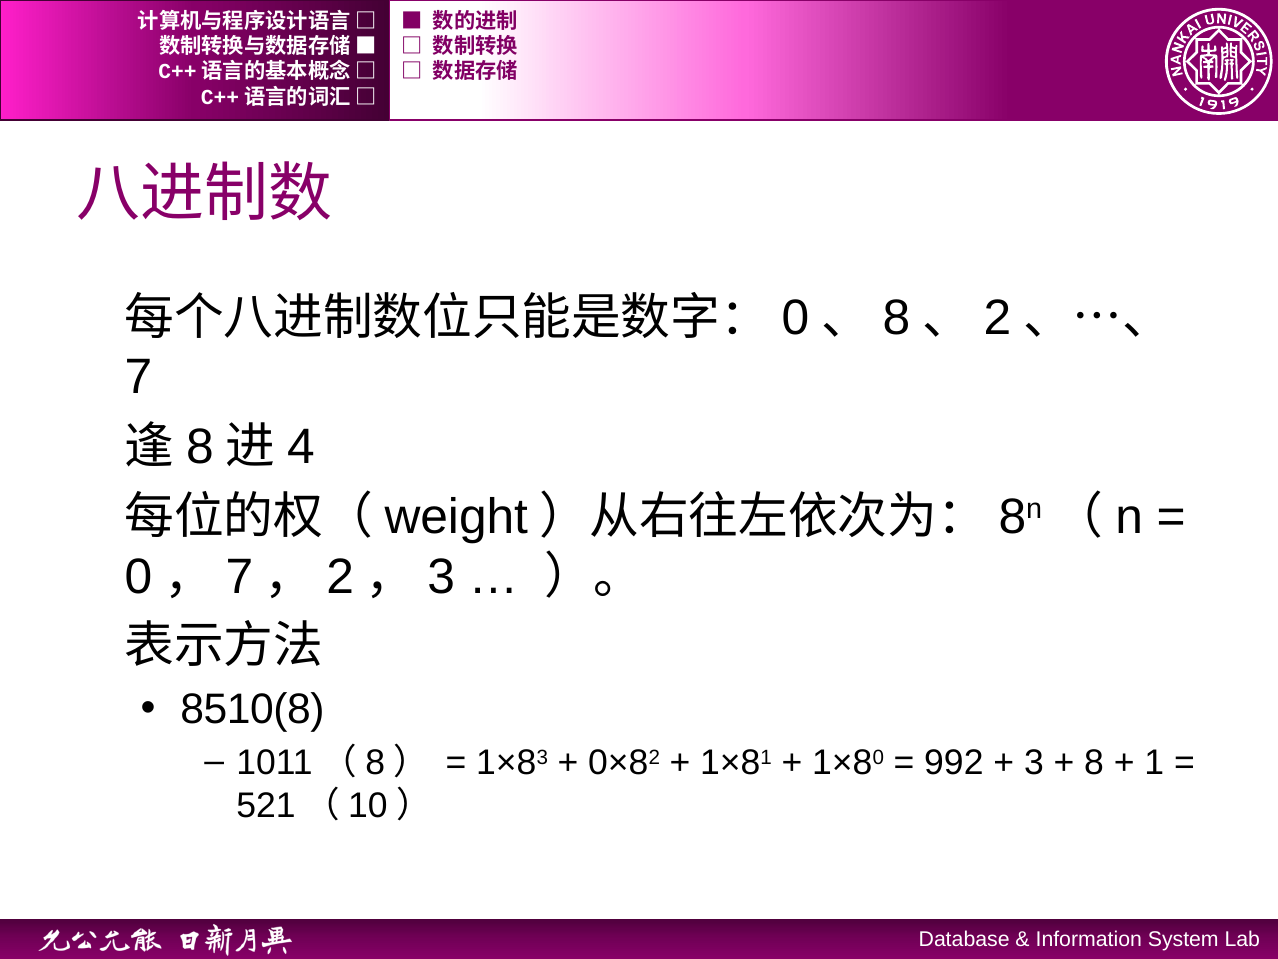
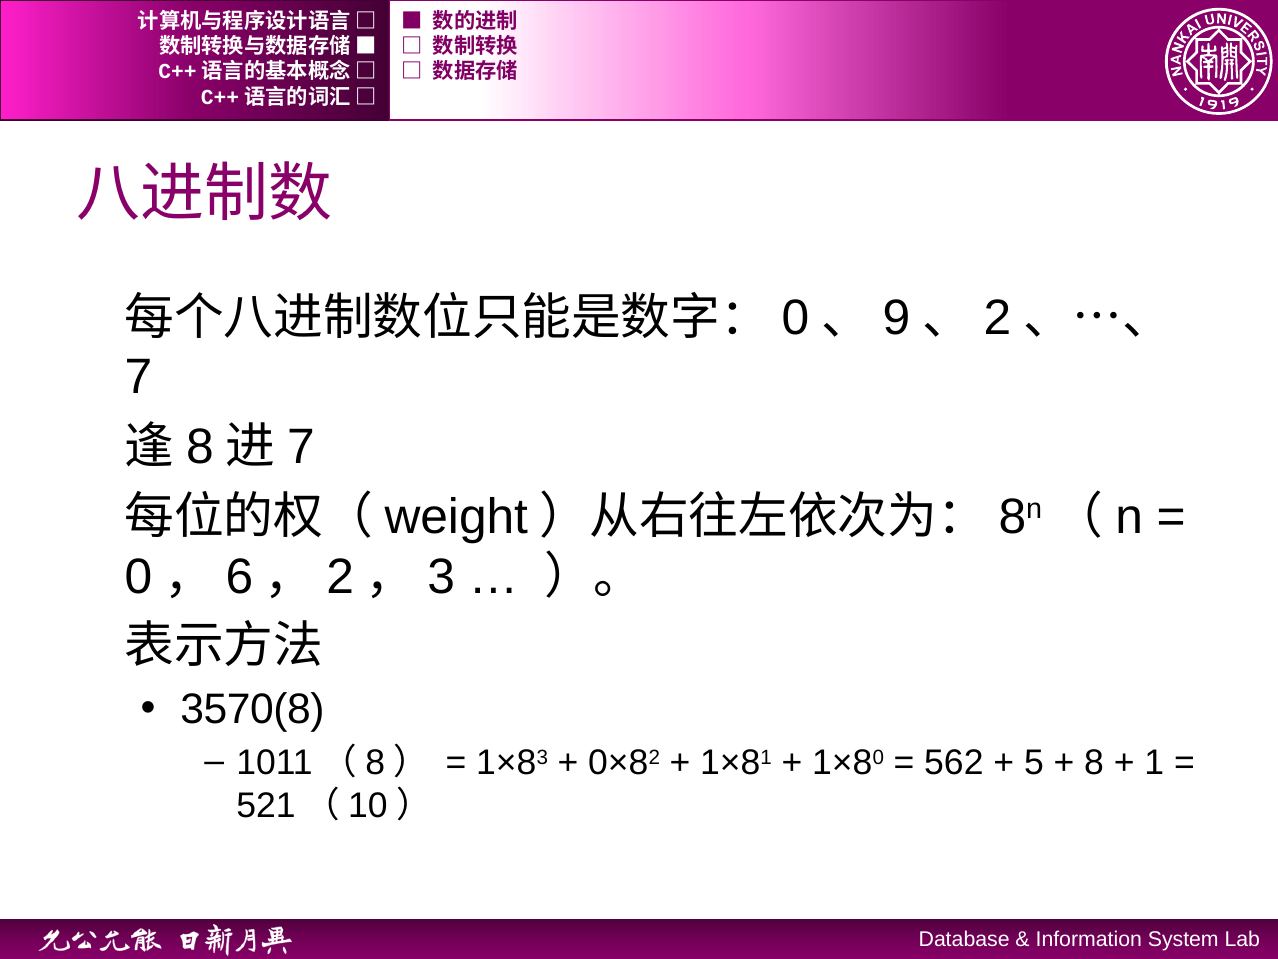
8: 8 -> 9 (896, 318)
4: 4 -> 7 (301, 447)
7: 7 -> 6 (239, 576)
8510(8: 8510(8 -> 3570(8 (253, 709)
992: 992 -> 562 (954, 763)
3: 3 -> 5 (1034, 763)
